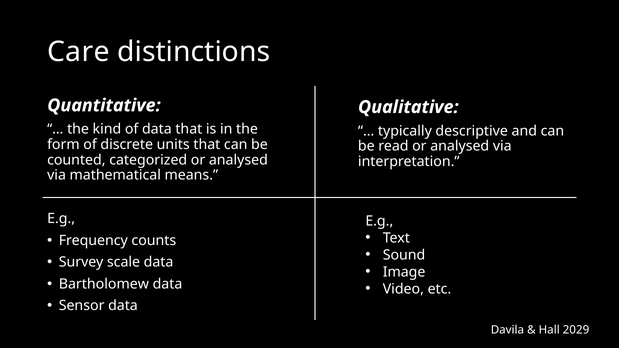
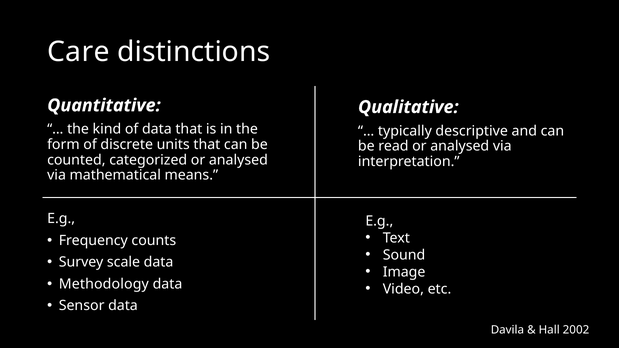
Bartholomew: Bartholomew -> Methodology (104, 284)
2029: 2029 -> 2002 (576, 330)
